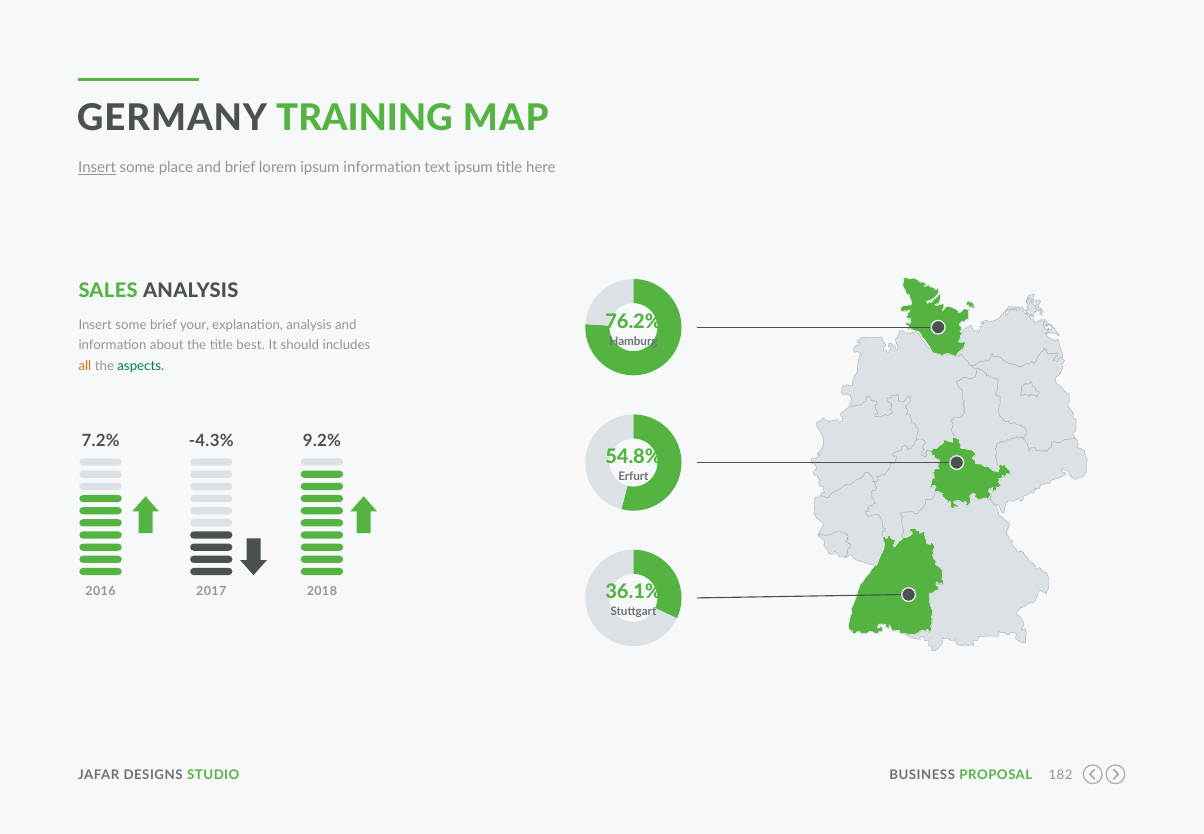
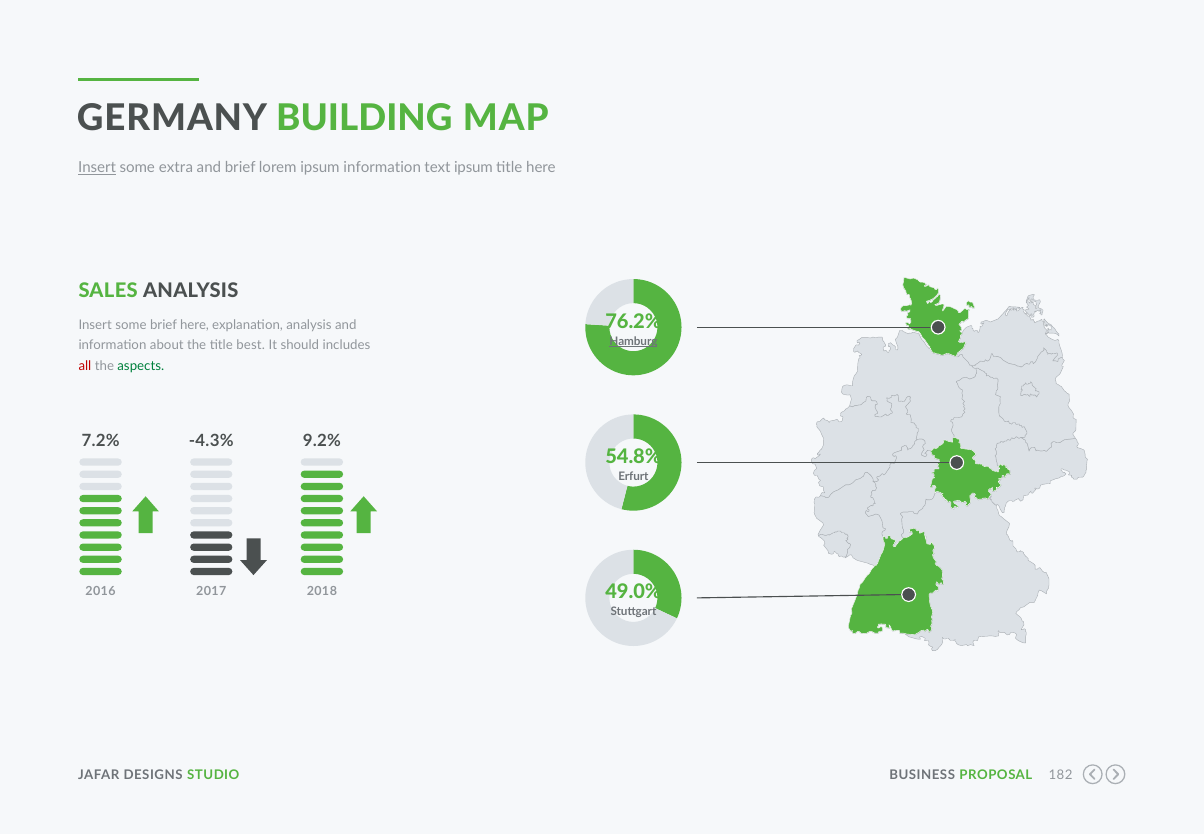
TRAINING: TRAINING -> BUILDING (364, 118)
place: place -> extra (176, 167)
brief your: your -> here (195, 324)
Hamburg underline: none -> present (633, 341)
all colour: orange -> red (85, 366)
36.1%: 36.1% -> 49.0% (633, 592)
